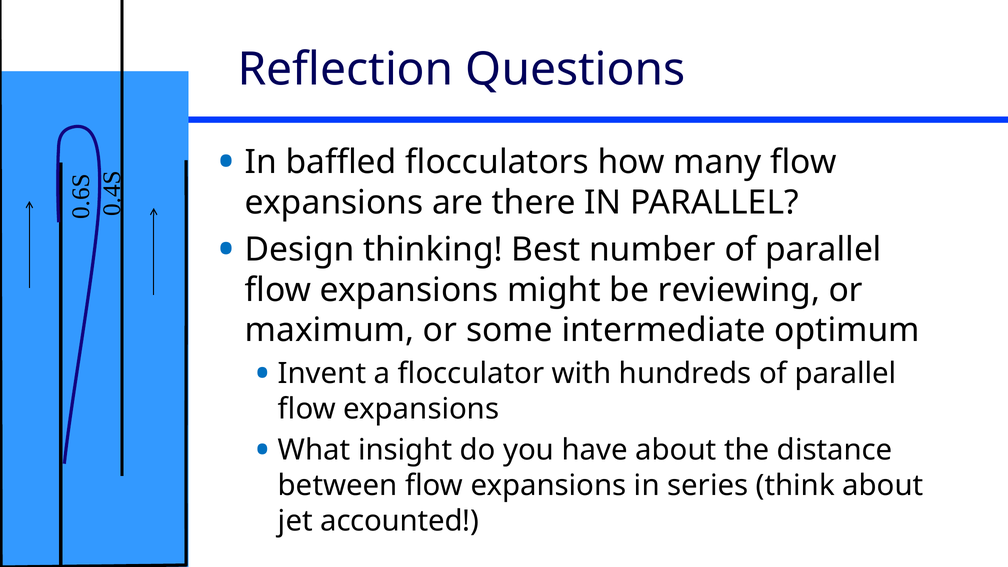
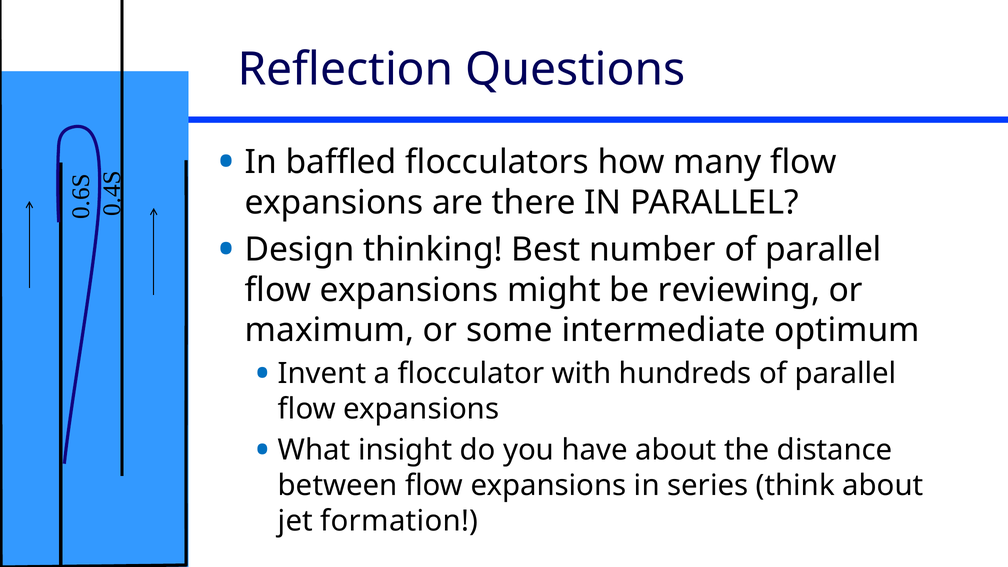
accounted: accounted -> formation (399, 521)
